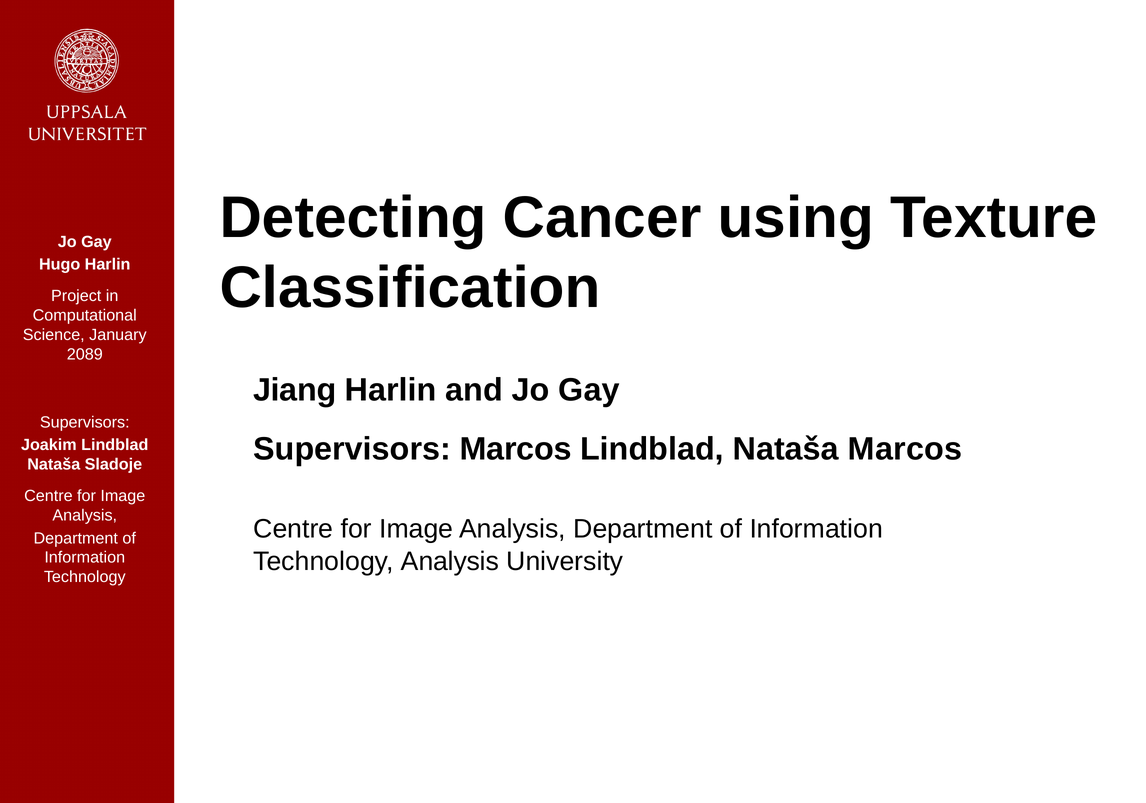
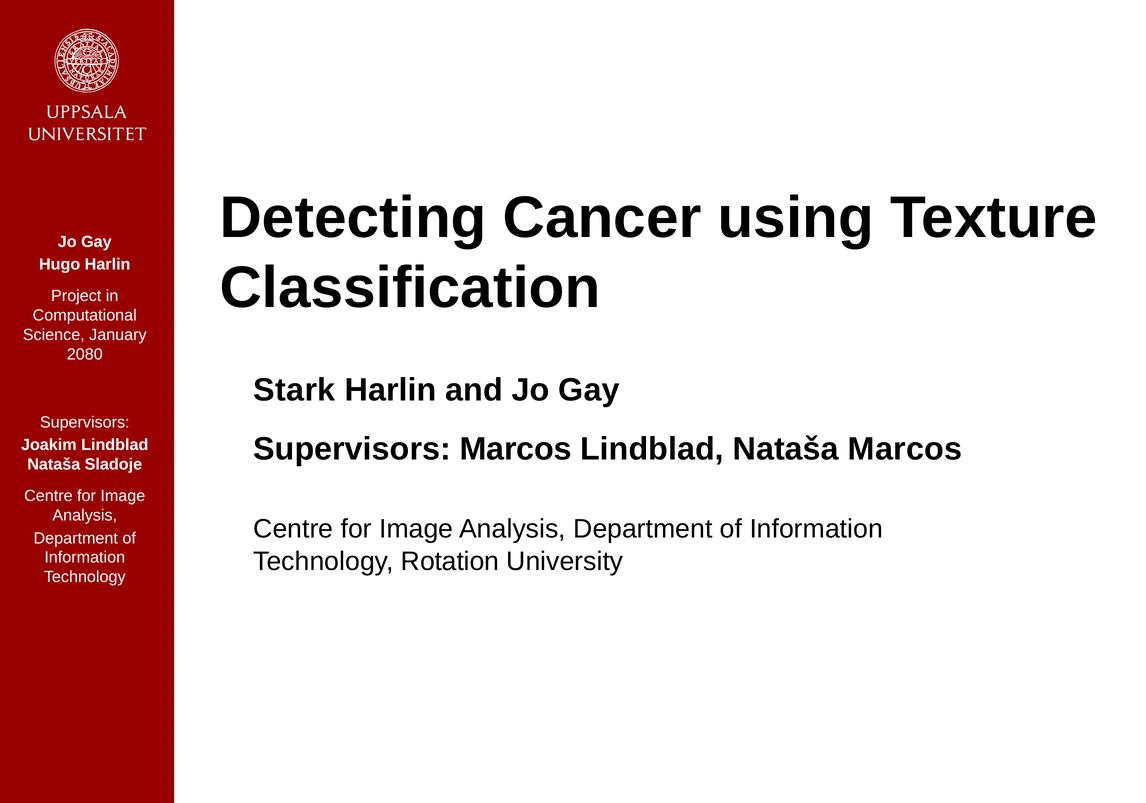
2089: 2089 -> 2080 (85, 354)
Jiang: Jiang -> Stark (294, 390)
Technology Analysis: Analysis -> Rotation (450, 561)
